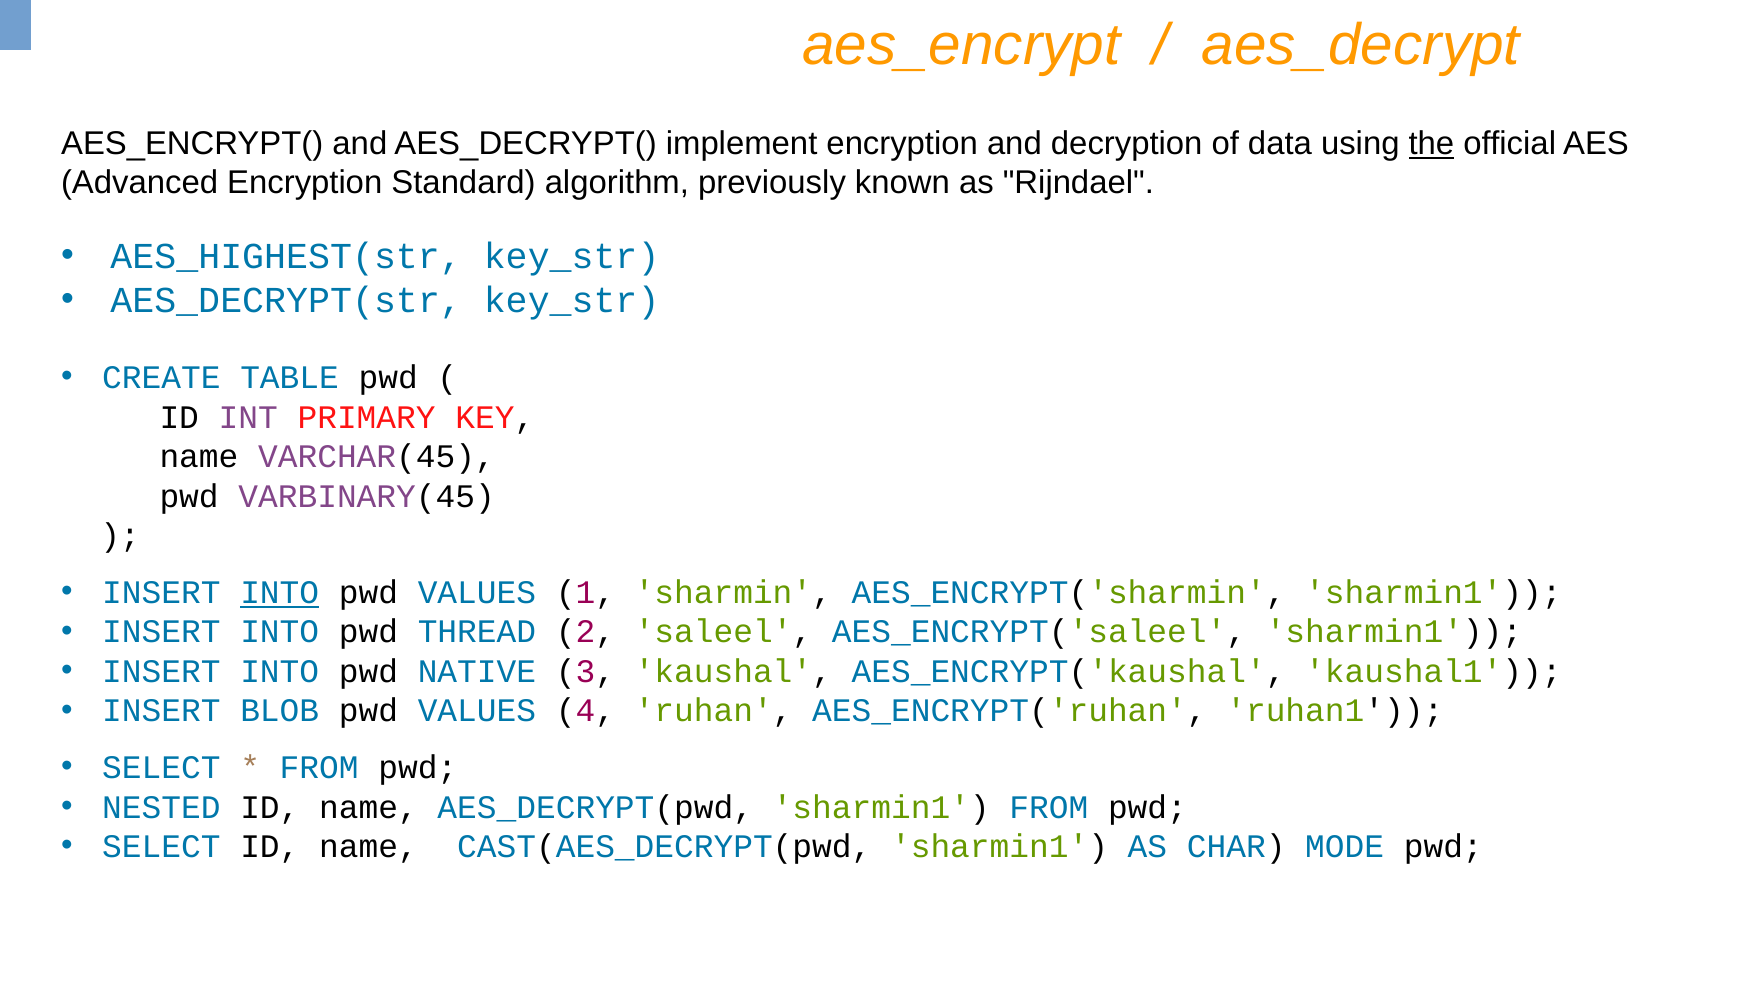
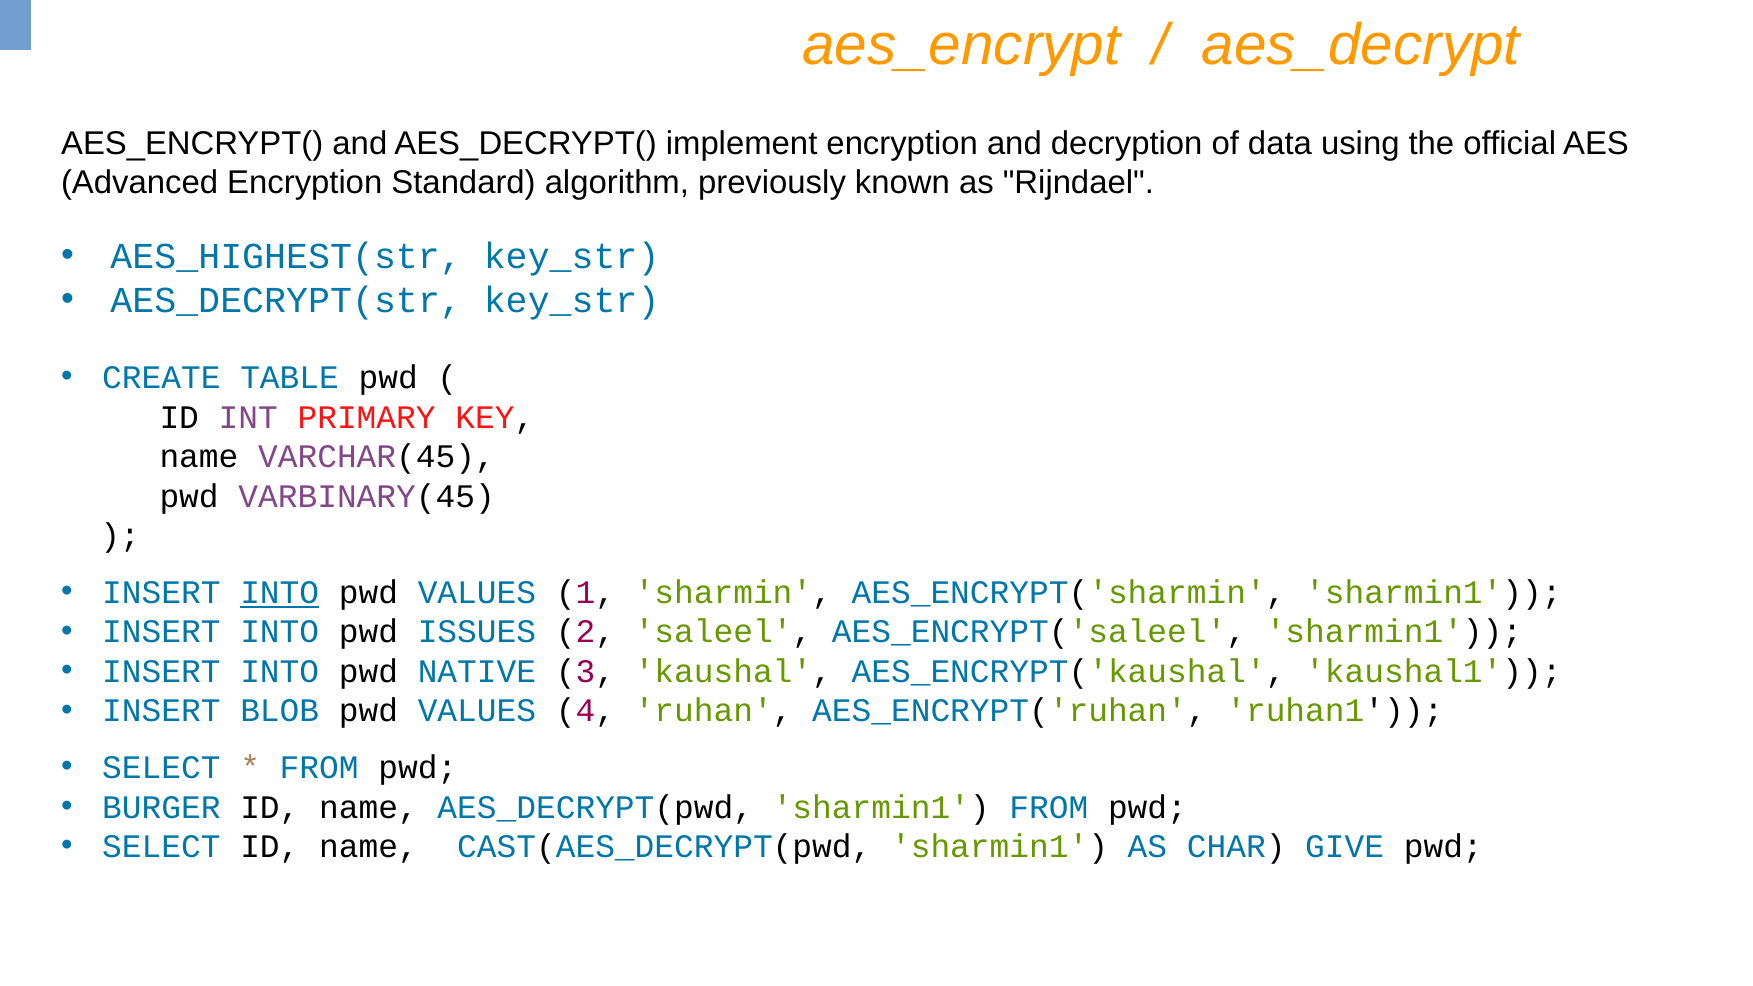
the underline: present -> none (1431, 144)
THREAD: THREAD -> ISSUES (477, 632)
NESTED: NESTED -> BURGER (161, 807)
MODE: MODE -> GIVE (1345, 847)
